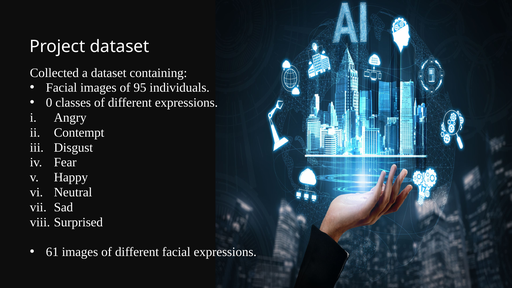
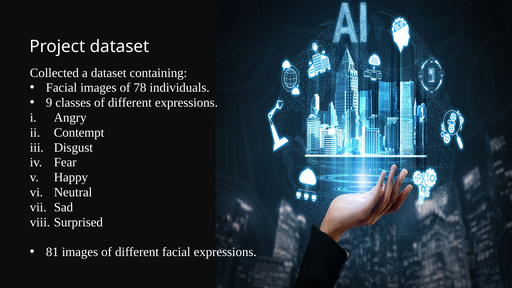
95: 95 -> 78 (140, 88)
0: 0 -> 9 (49, 103)
61: 61 -> 81 (52, 252)
